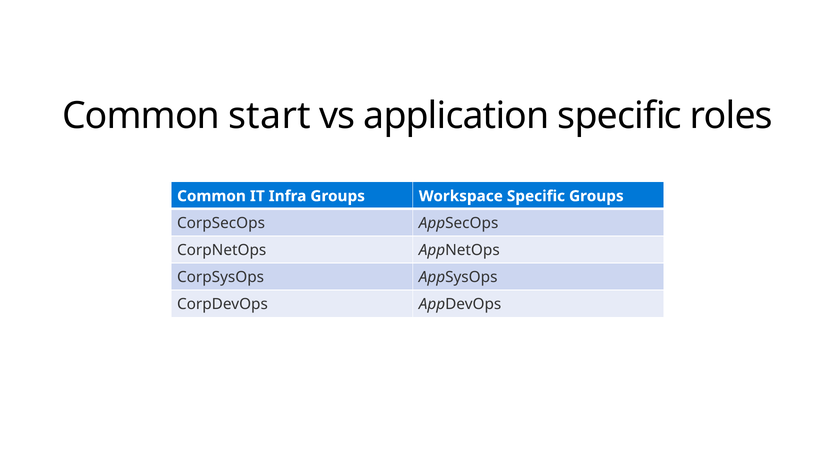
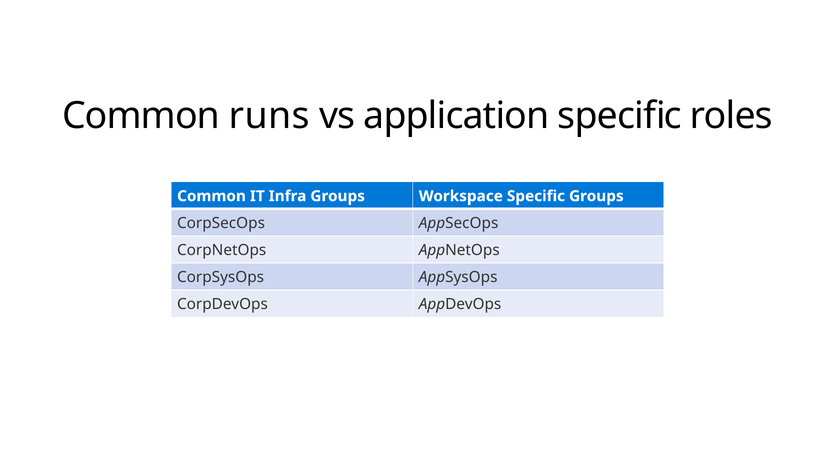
start: start -> runs (269, 116)
